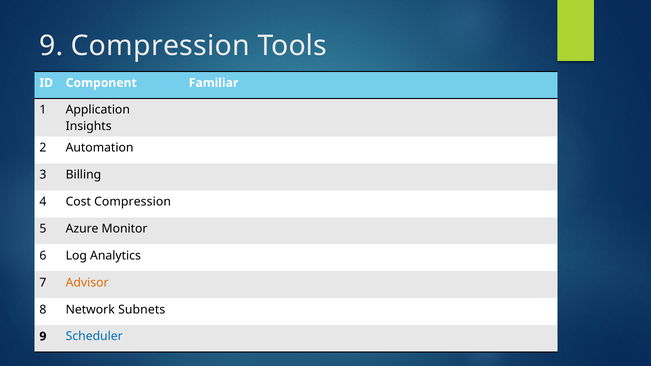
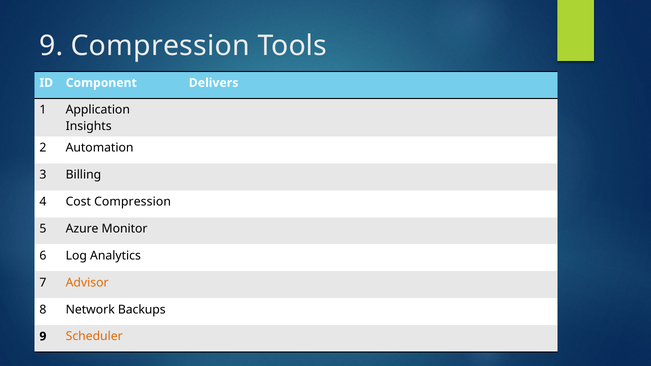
Familiar: Familiar -> Delivers (214, 83)
Subnets: Subnets -> Backups (142, 310)
Scheduler colour: blue -> orange (94, 337)
